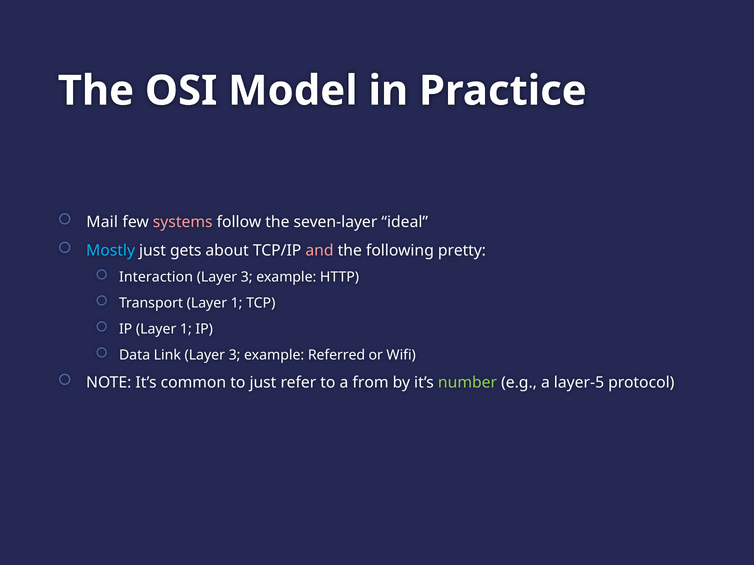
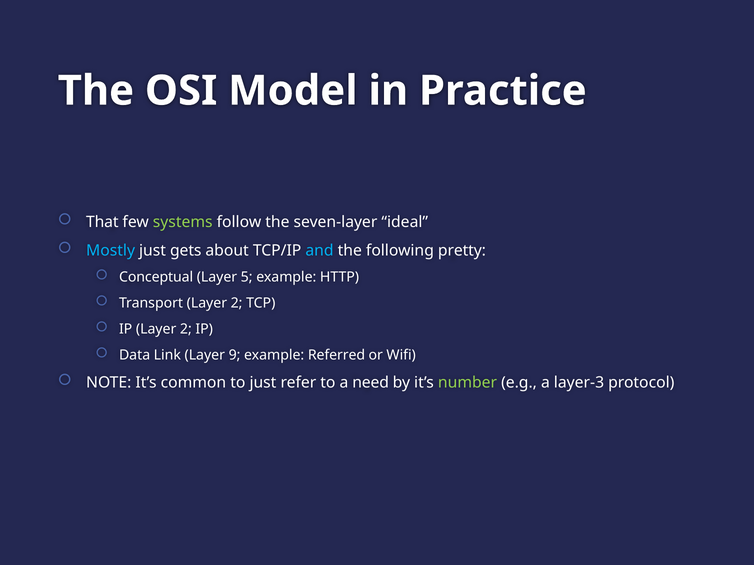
Mail: Mail -> That (102, 222)
systems colour: pink -> light green (183, 222)
and colour: pink -> light blue (319, 251)
Interaction: Interaction -> Conceptual (156, 278)
3: 3 -> 5 (247, 278)
Transport Layer 1: 1 -> 2 (237, 304)
IP Layer 1: 1 -> 2 (186, 330)
Link Layer 3: 3 -> 9 (235, 356)
from: from -> need (371, 383)
layer-5: layer-5 -> layer-3 (579, 383)
